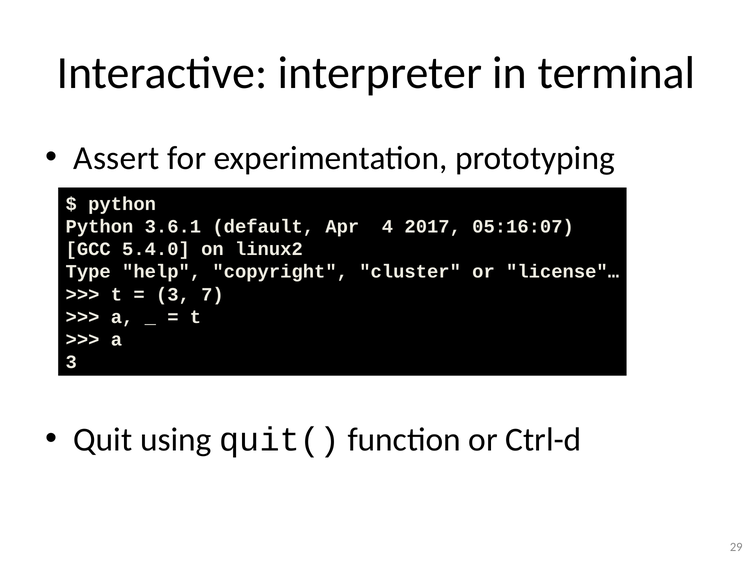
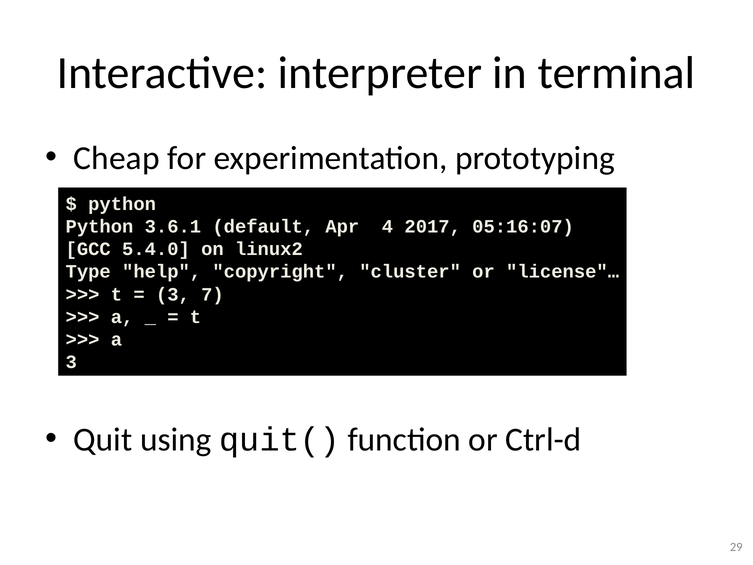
Assert: Assert -> Cheap (117, 158)
